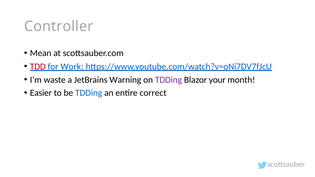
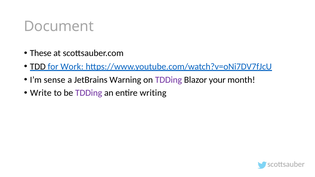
Controller: Controller -> Document (59, 26)
Mean: Mean -> These (41, 53)
TDD colour: red -> black (38, 67)
waste: waste -> sense (55, 80)
Easier: Easier -> Write (41, 93)
TDDing colour: blue -> purple (89, 93)
correct: correct -> writing (153, 93)
